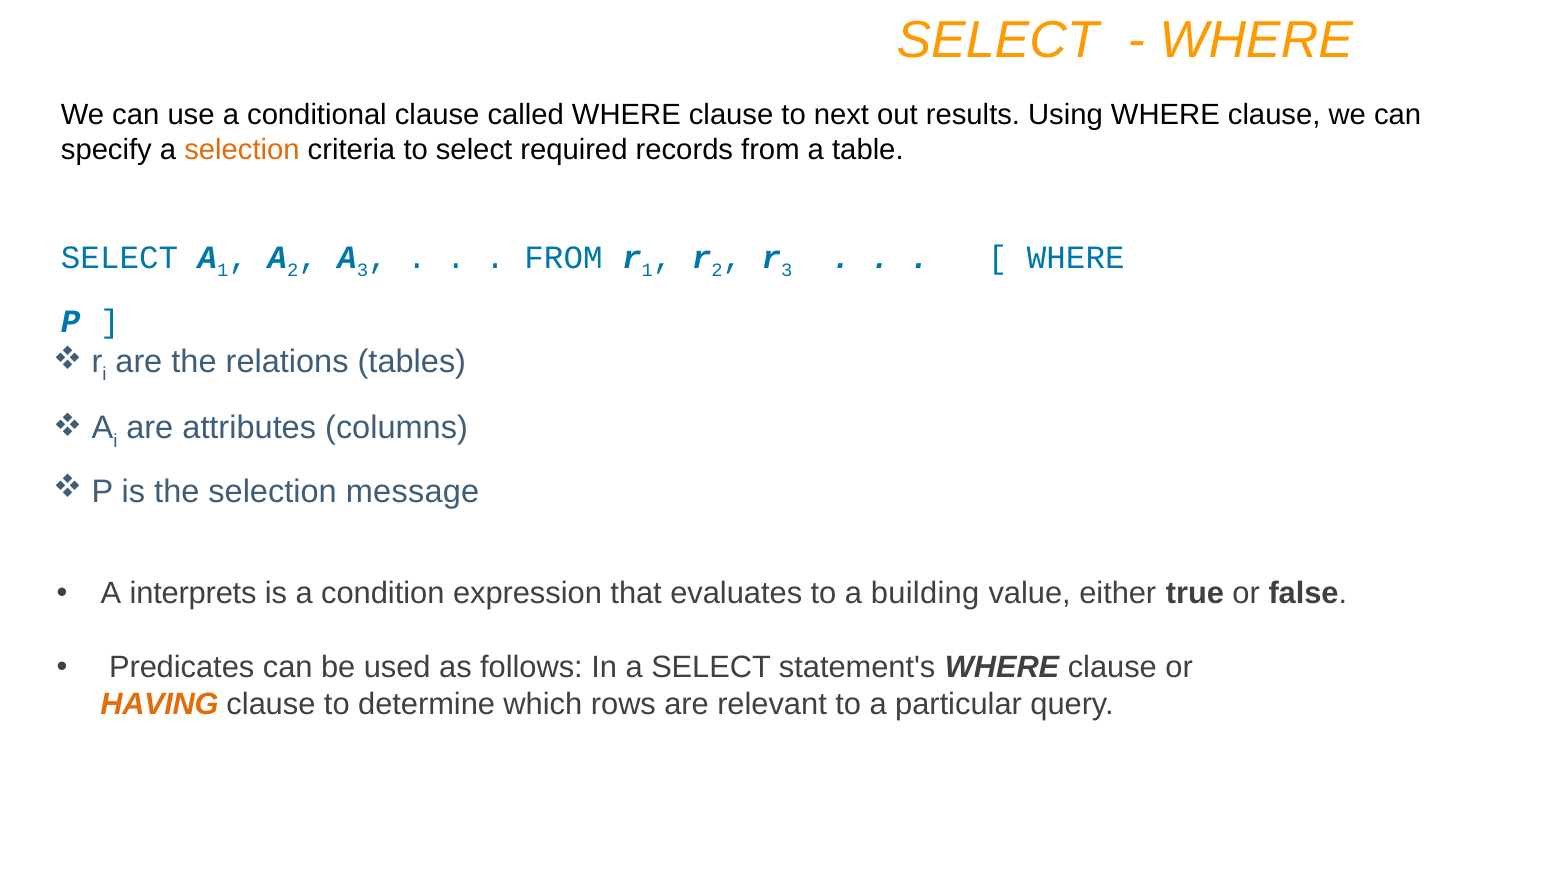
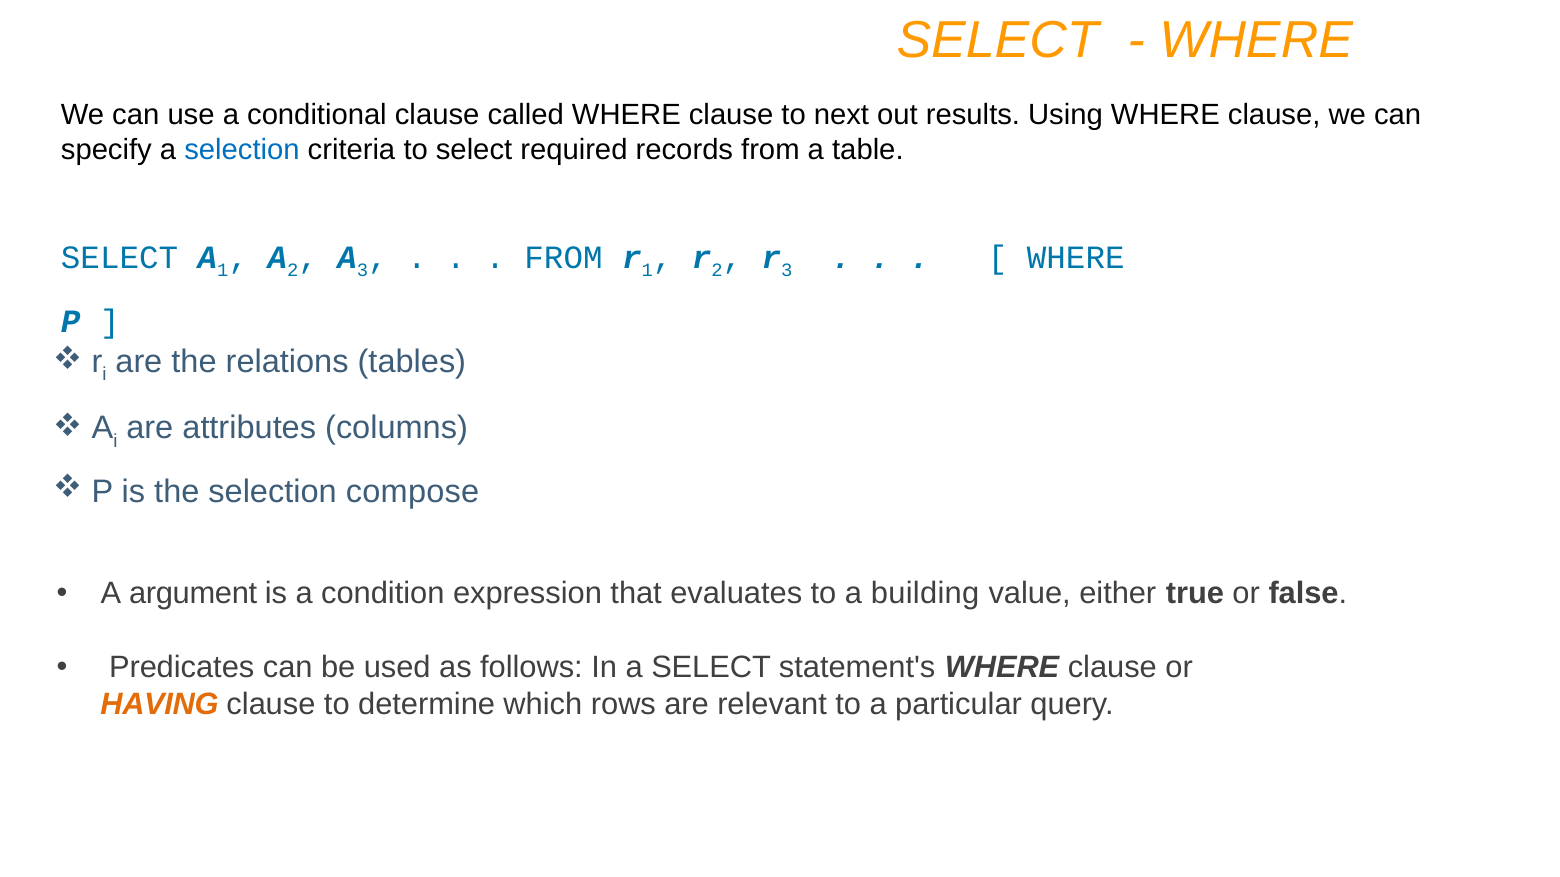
selection colour: orange -> blue (242, 150)
message: message -> compose (413, 492)
interprets: interprets -> argument (193, 594)
